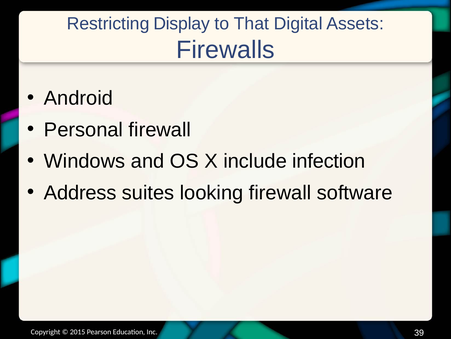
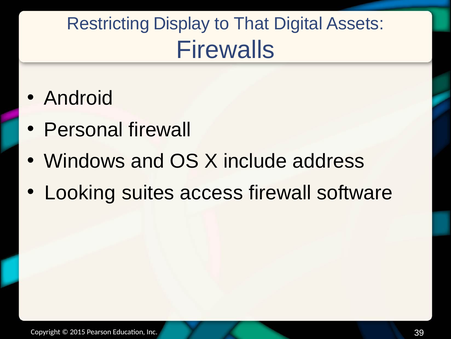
infection: infection -> address (329, 161)
Address: Address -> Looking (80, 192)
looking: looking -> access (211, 192)
